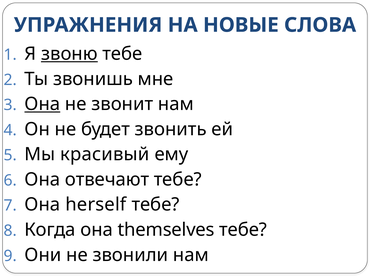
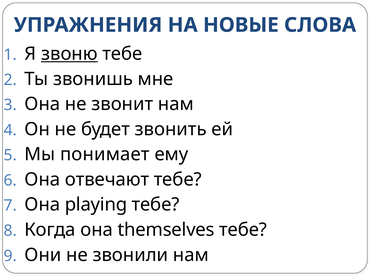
Она underline: present -> none (42, 104)
красивый: красивый -> понимает (105, 155)
herself: herself -> playing (96, 205)
